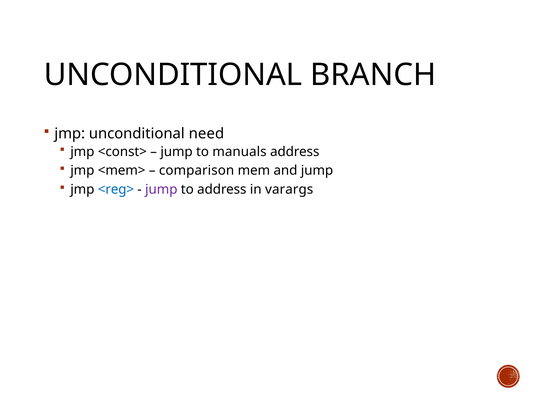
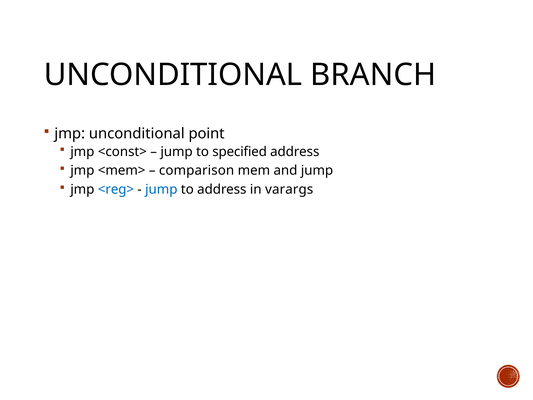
need: need -> point (207, 133)
manuals: manuals -> specified (240, 152)
jump colour: purple -> blue (161, 189)
